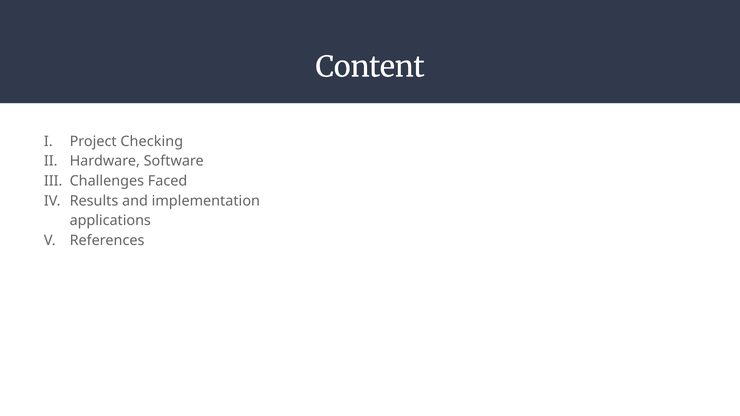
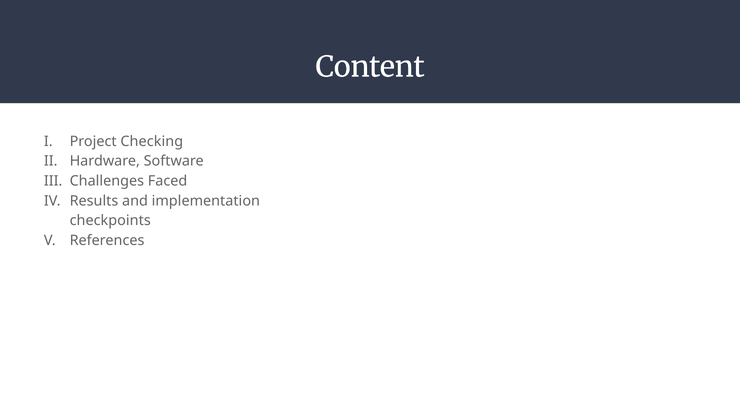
applications: applications -> checkpoints (110, 221)
